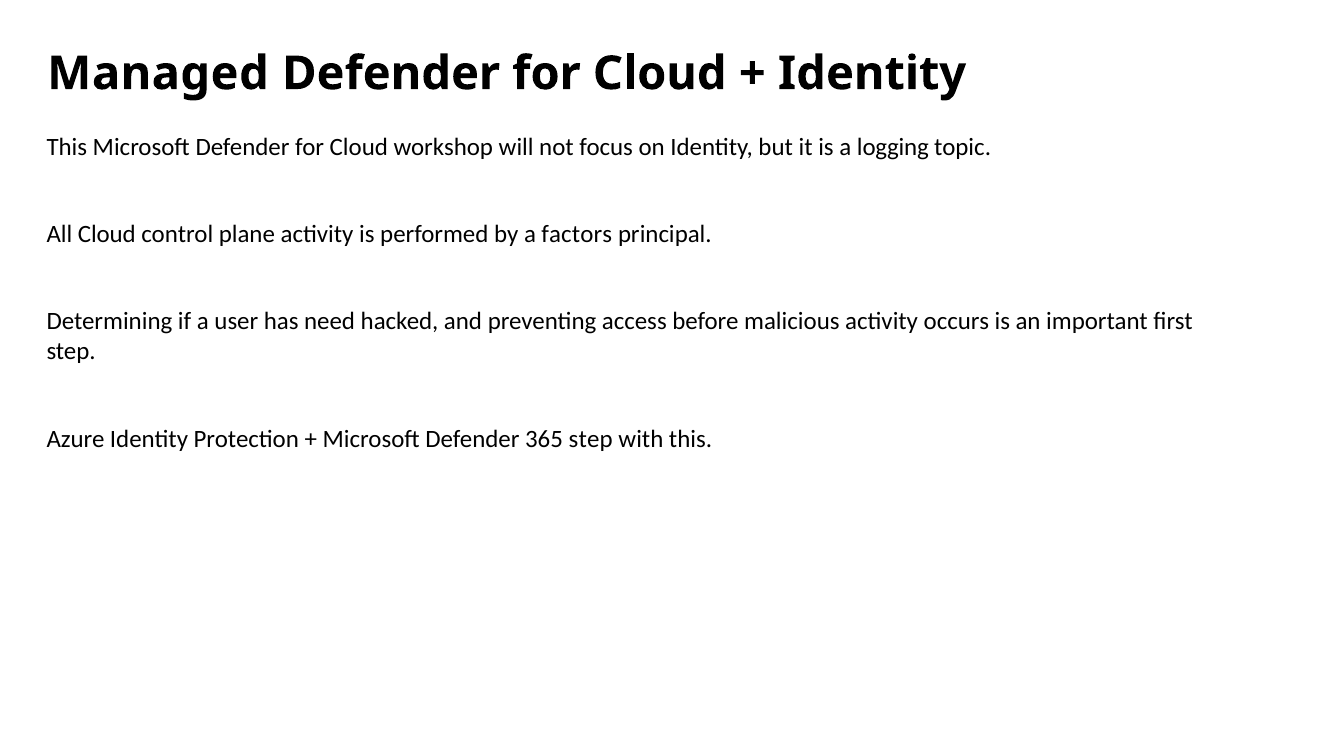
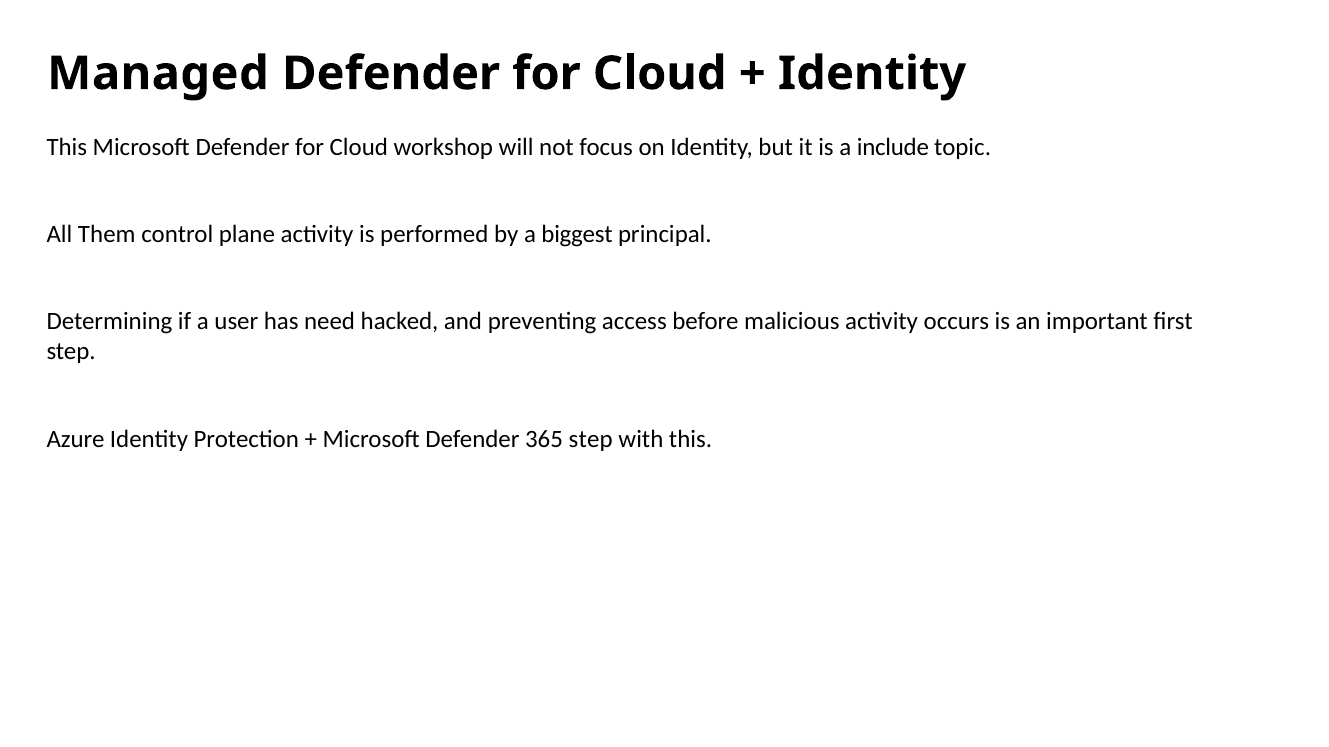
logging: logging -> include (893, 147)
All Cloud: Cloud -> Them (107, 234)
factors: factors -> biggest (577, 234)
